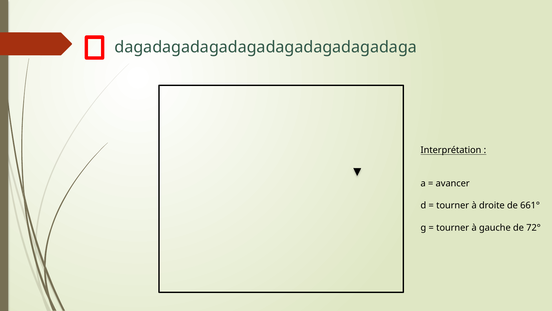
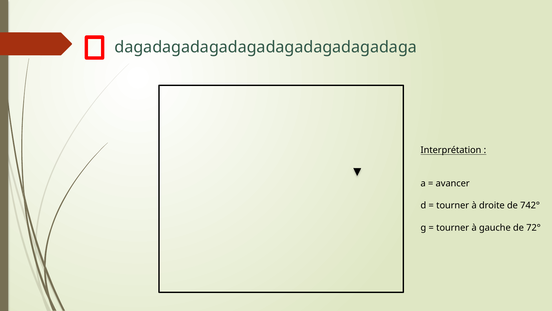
661°: 661° -> 742° (530, 205)
